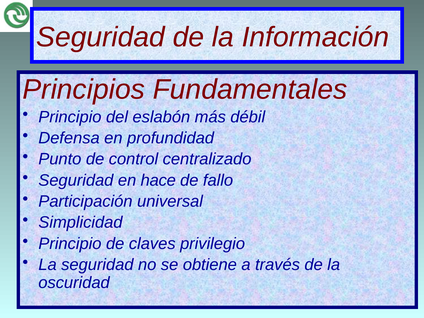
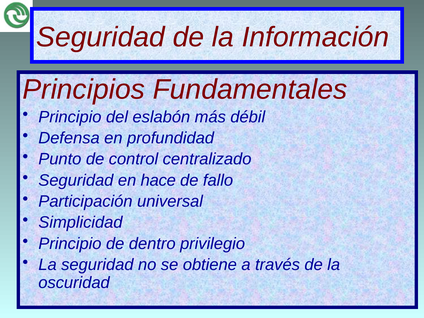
claves: claves -> dentro (152, 244)
